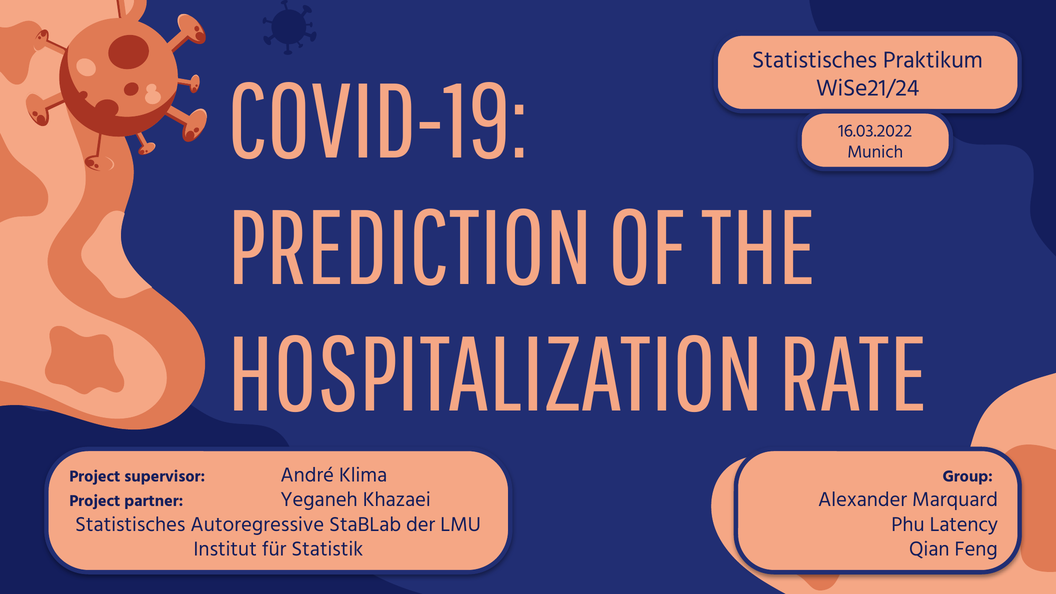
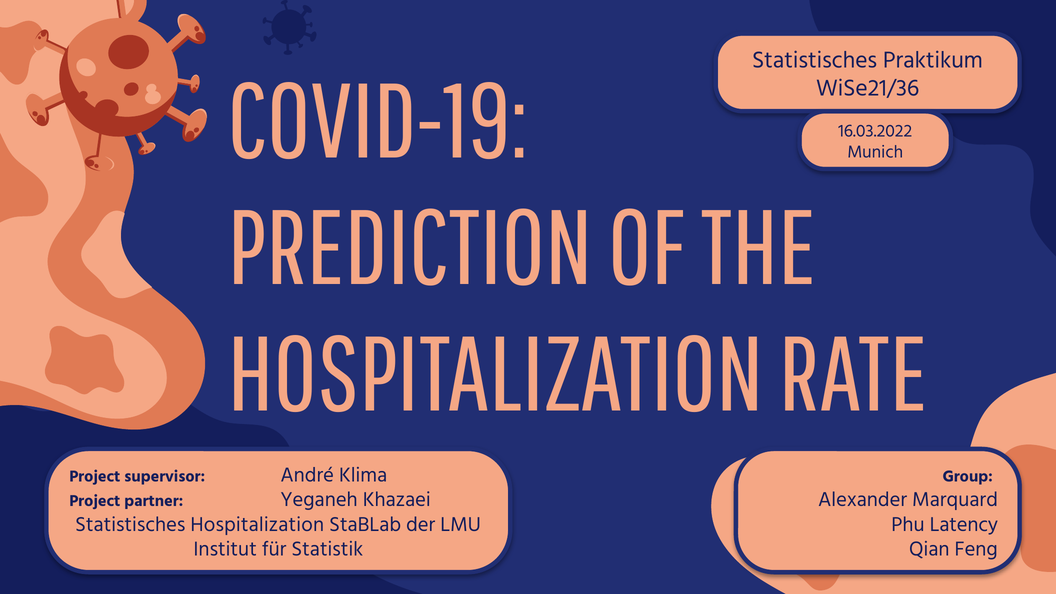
WiSe21/24: WiSe21/24 -> WiSe21/36 (868, 88)
Statistisches Autoregressive: Autoregressive -> Hospitalization (257, 524)
